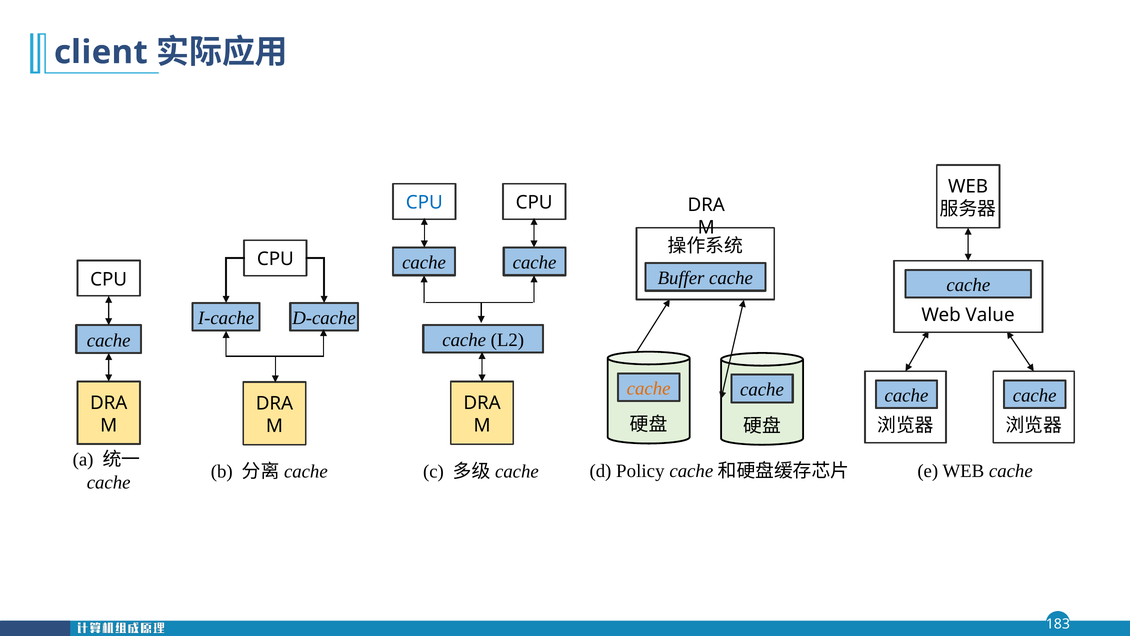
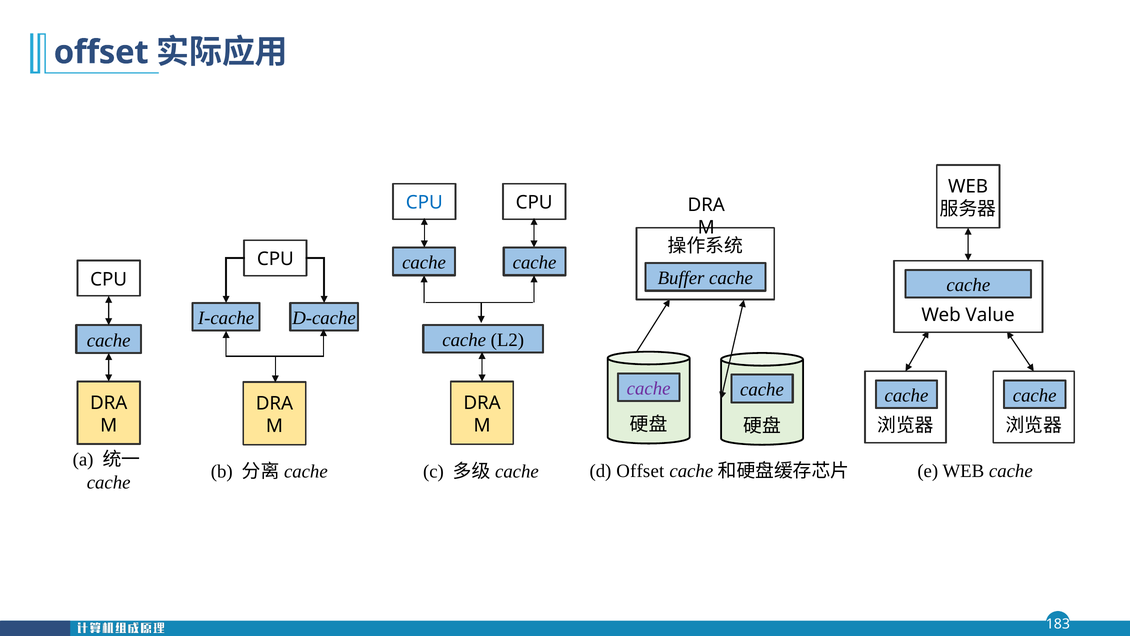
client: client -> offset (101, 52)
cache colour: orange -> purple (649, 388)
d Policy: Policy -> Offset (640, 471)
